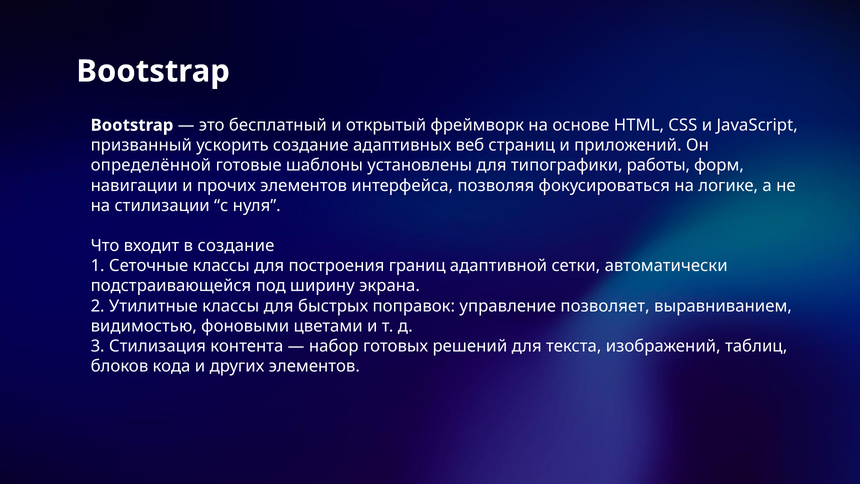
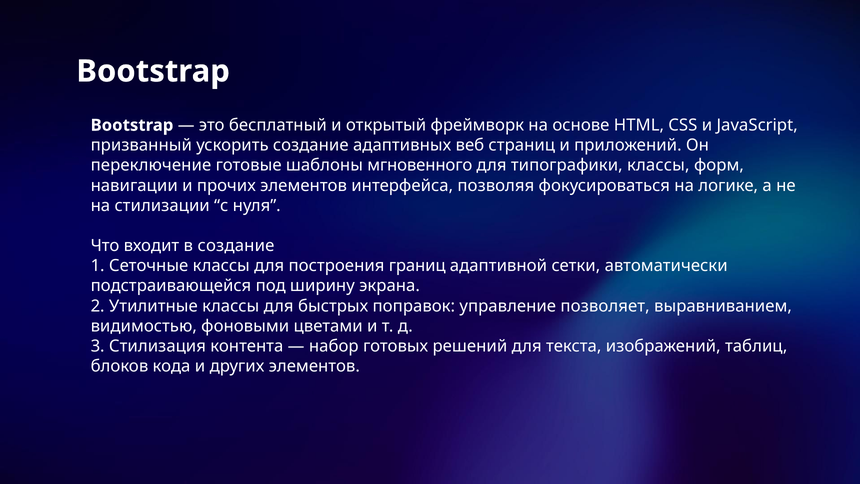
определённой: определённой -> переключение (151, 165)
установлены: установлены -> мгновенного (420, 165)
типографики работы: работы -> классы (658, 165)
